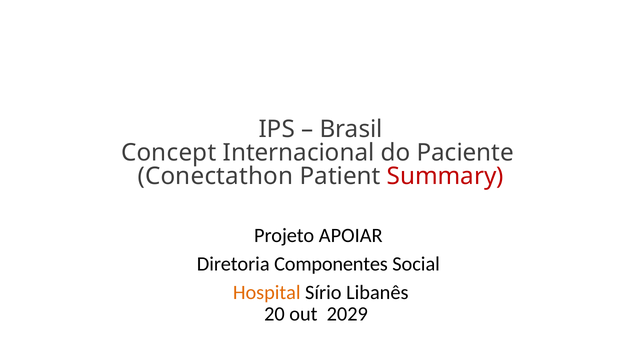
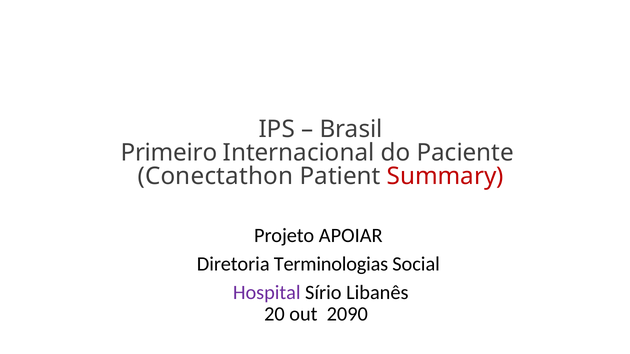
Concept: Concept -> Primeiro (169, 153)
Componentes: Componentes -> Terminologias (331, 264)
Hospital colour: orange -> purple (267, 293)
2029: 2029 -> 2090 (347, 315)
